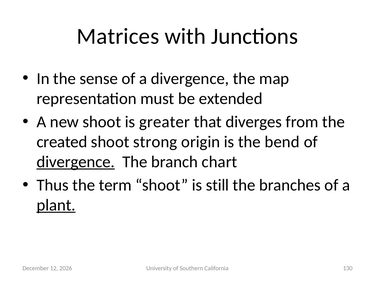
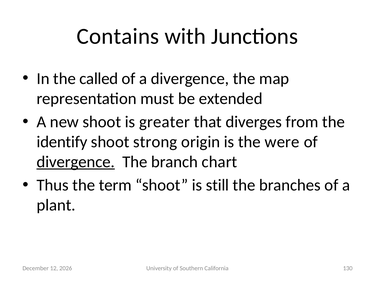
Matrices: Matrices -> Contains (118, 36)
sense: sense -> called (99, 79)
created: created -> identify (62, 142)
bend: bend -> were (282, 142)
plant underline: present -> none (56, 205)
